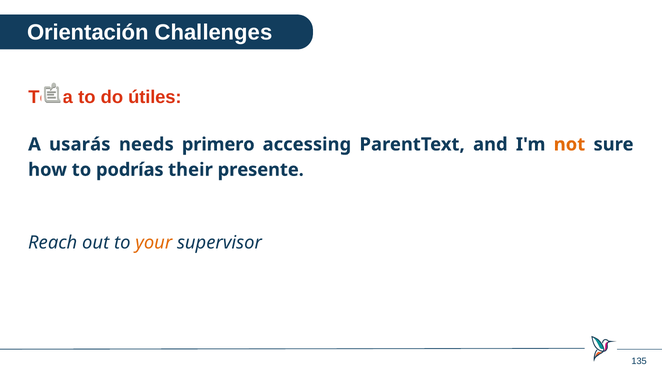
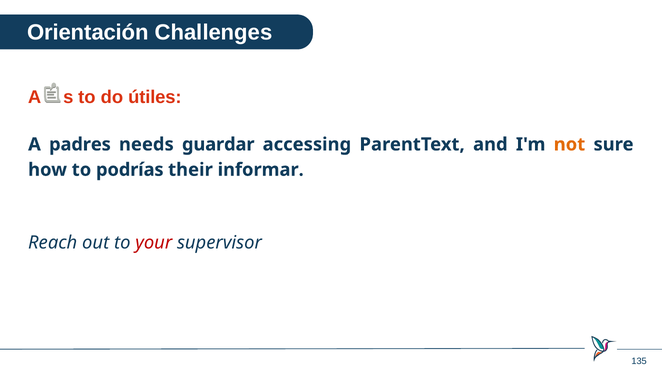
Toda: Toda -> Años (51, 97)
usarás: usarás -> padres (80, 145)
primero: primero -> guardar (218, 145)
presente: presente -> informar (261, 170)
your colour: orange -> red (154, 243)
